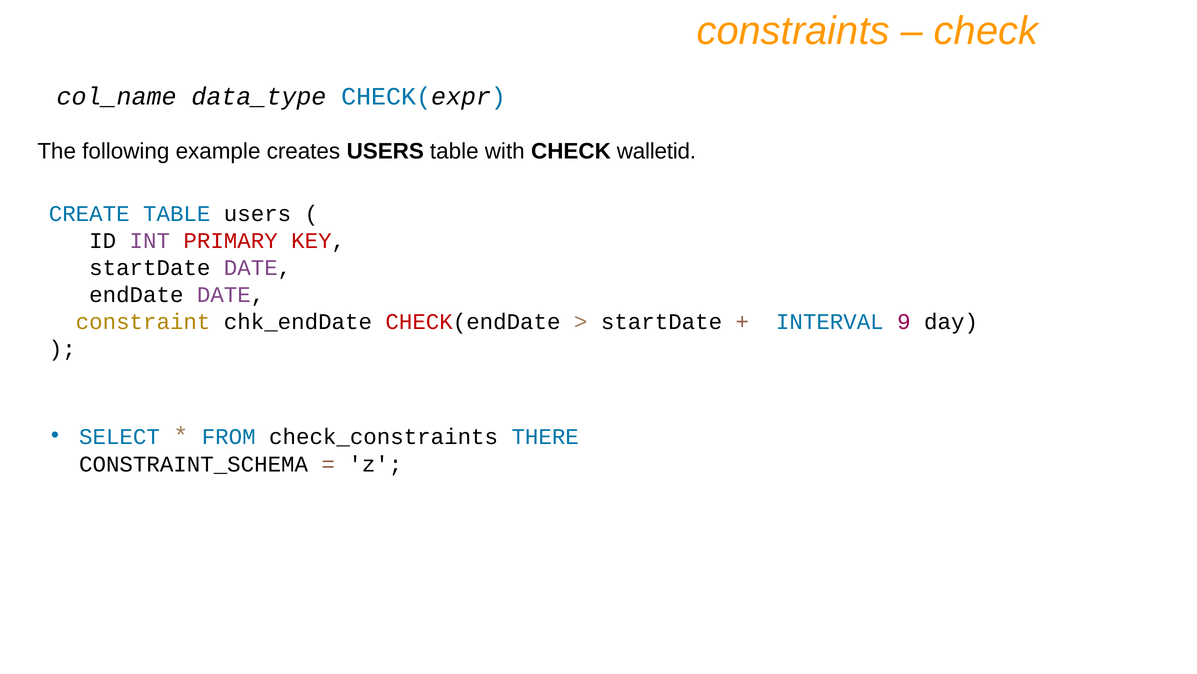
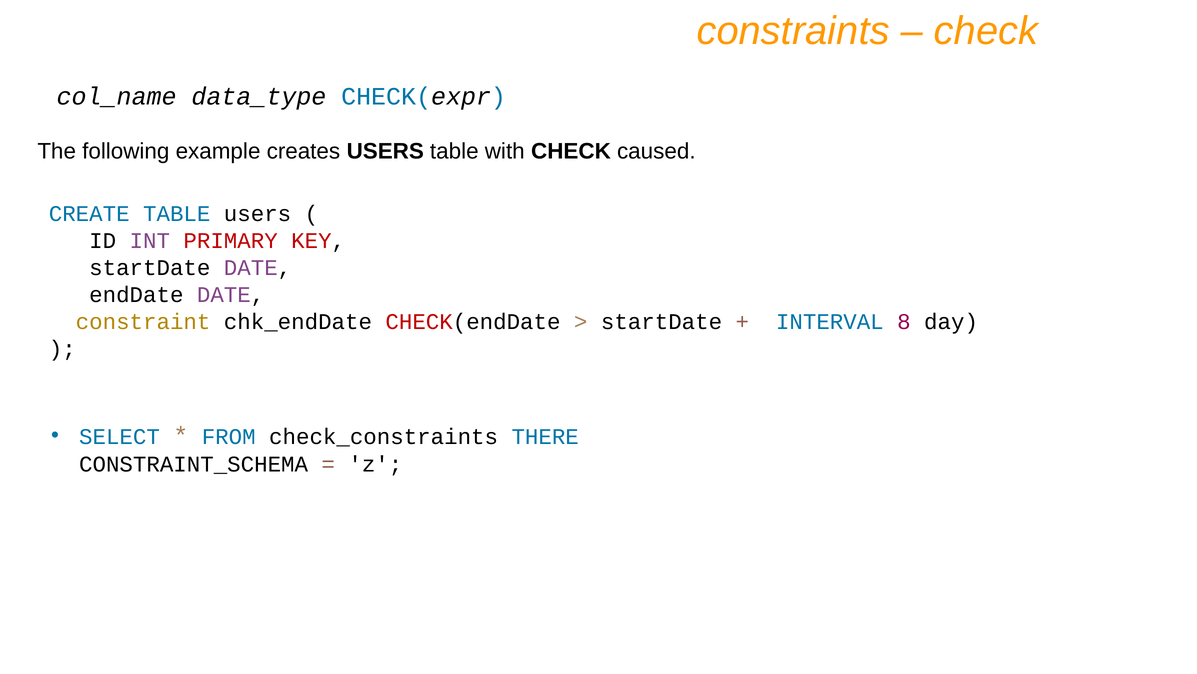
walletid: walletid -> caused (656, 151)
9: 9 -> 8 (904, 322)
